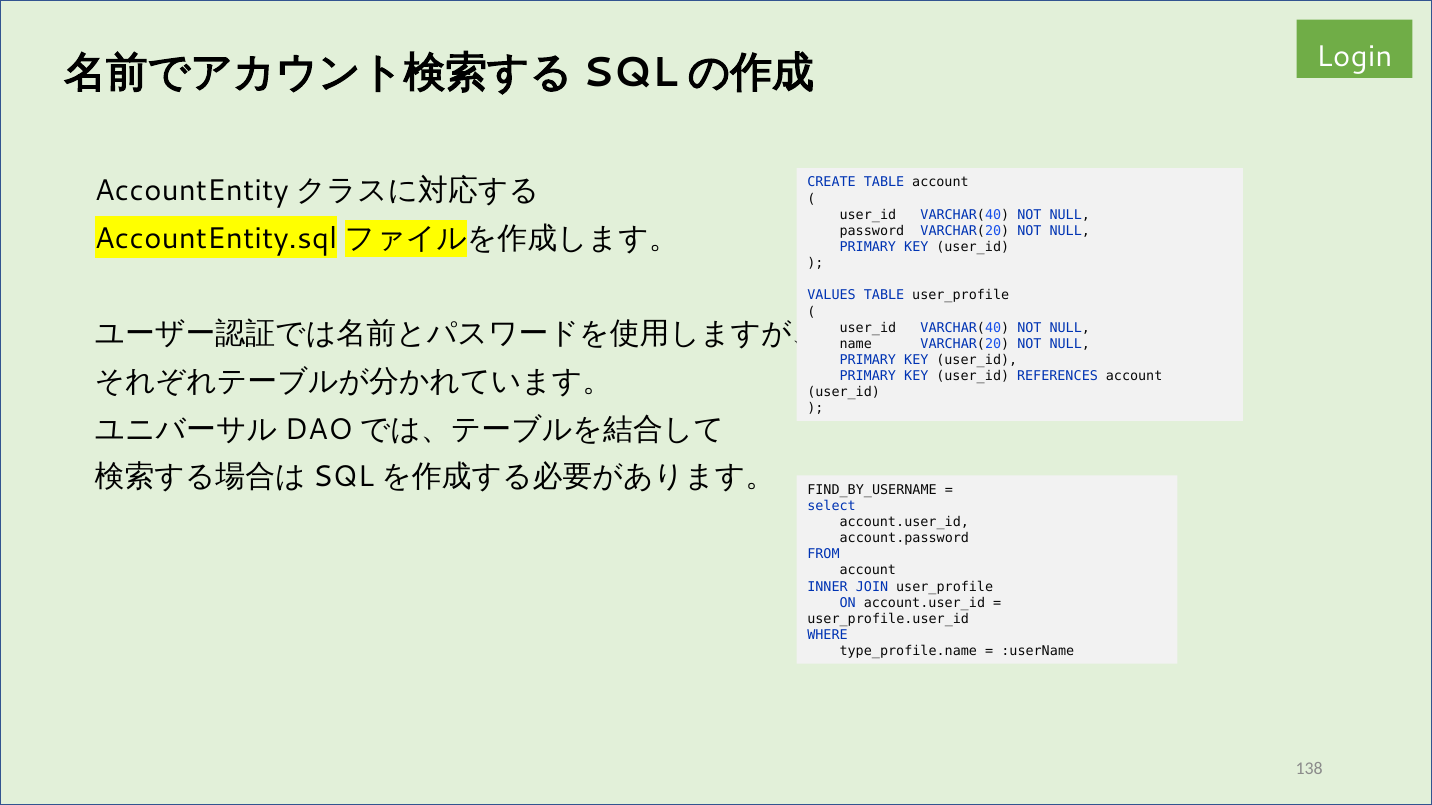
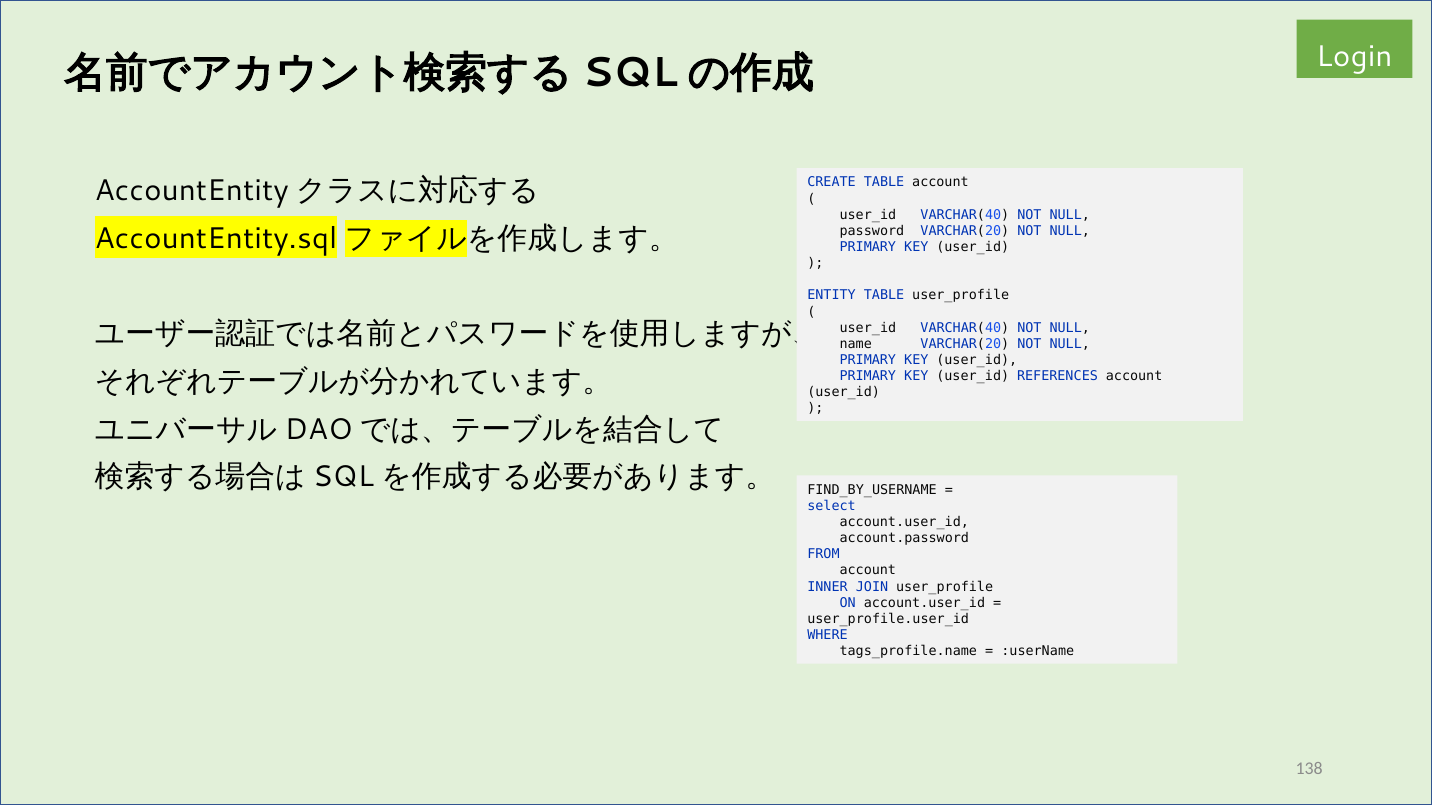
VALUES: VALUES -> ENTITY (832, 296)
type_profile.name: type_profile.name -> tags_profile.name (908, 652)
